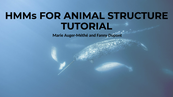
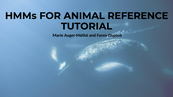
STRUCTURE: STRUCTURE -> REFERENCE (138, 16)
